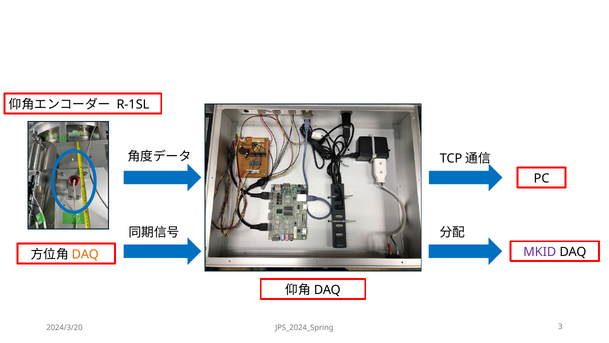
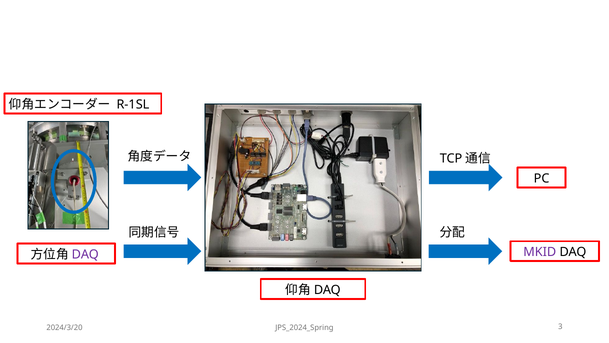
DAQ colour: orange -> purple (85, 254)
